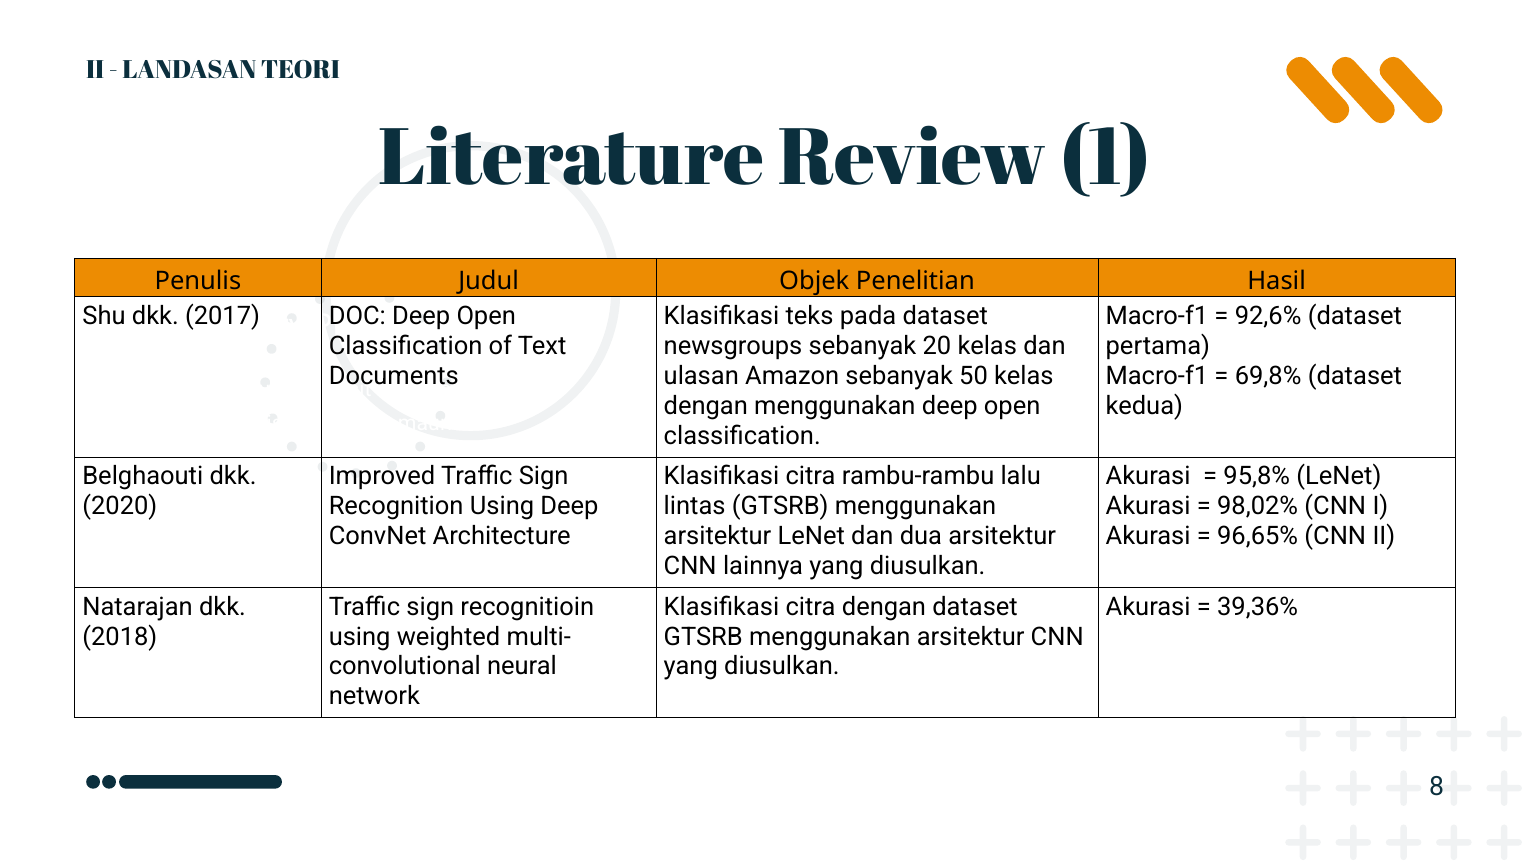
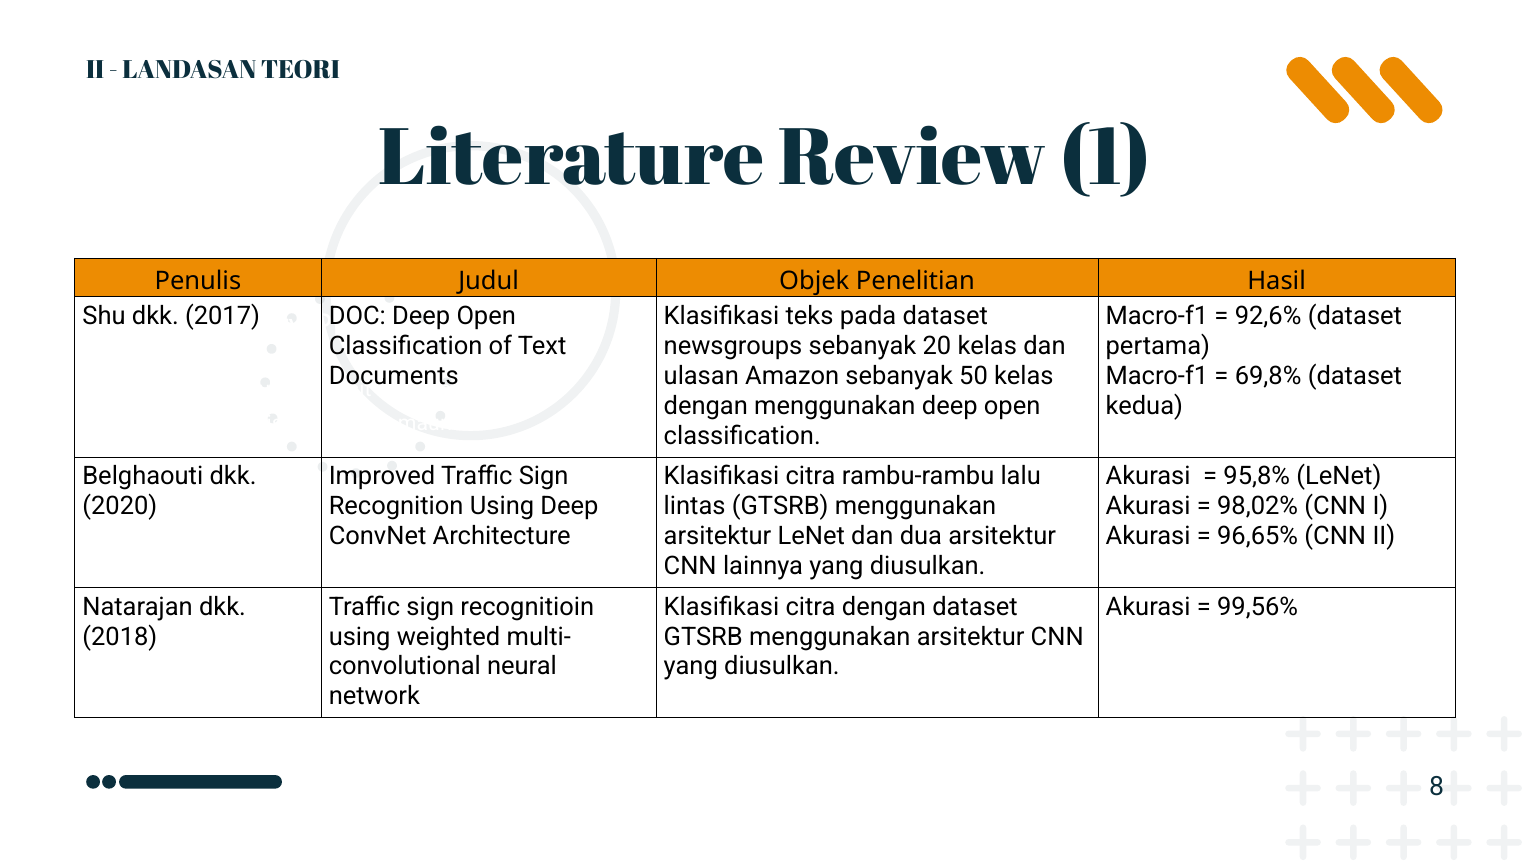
39,36%: 39,36% -> 99,56% (1258, 606)
